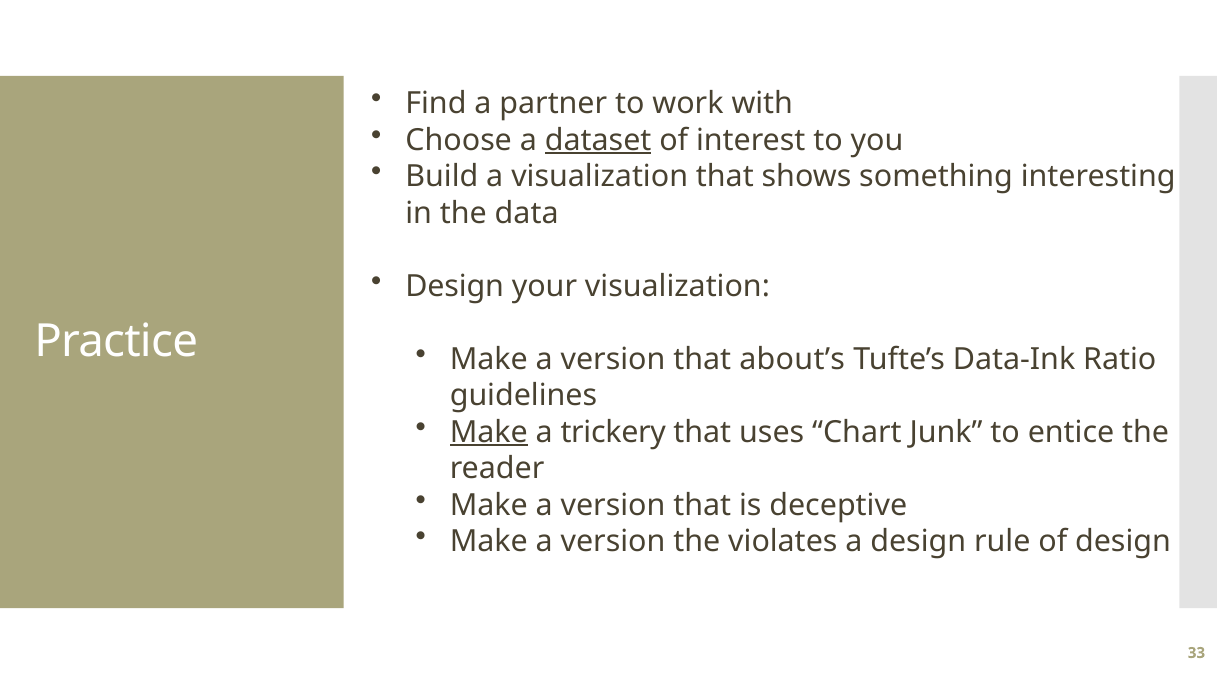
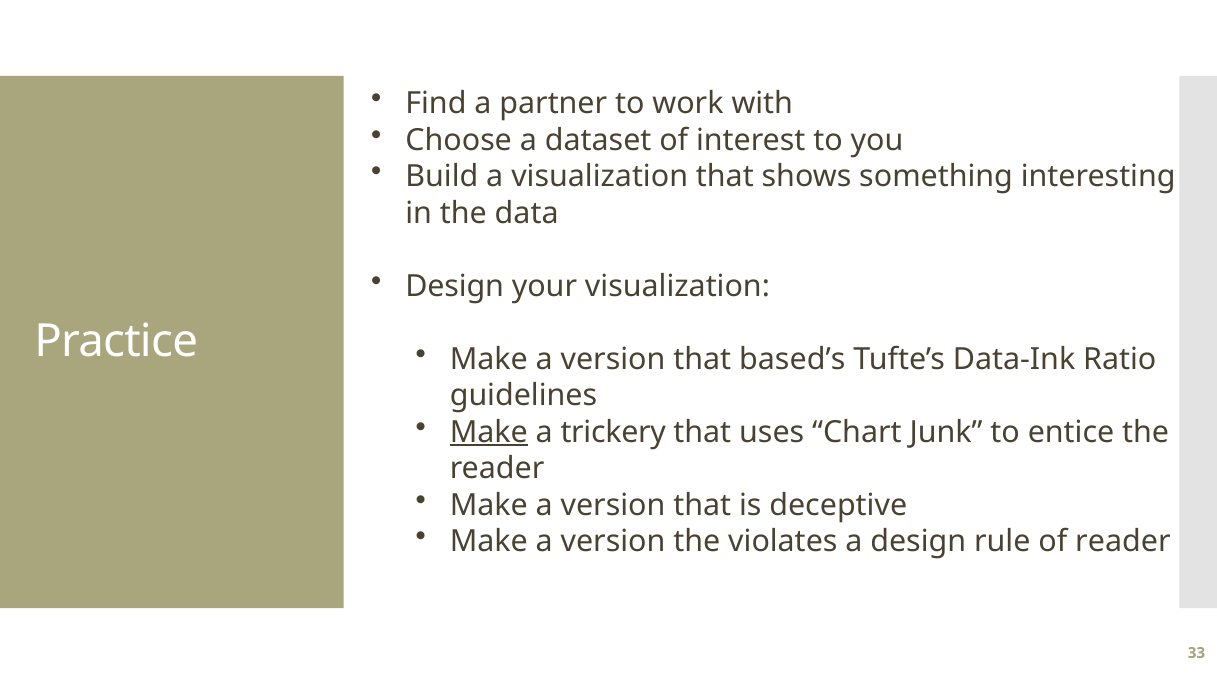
dataset underline: present -> none (598, 140)
about’s: about’s -> based’s (792, 359)
of design: design -> reader (1123, 541)
